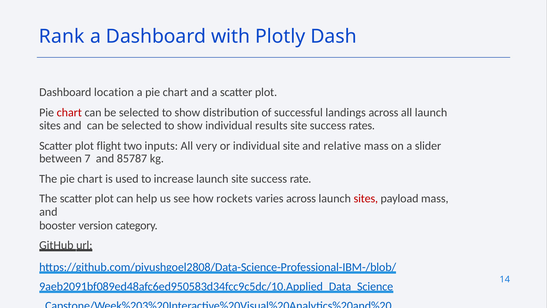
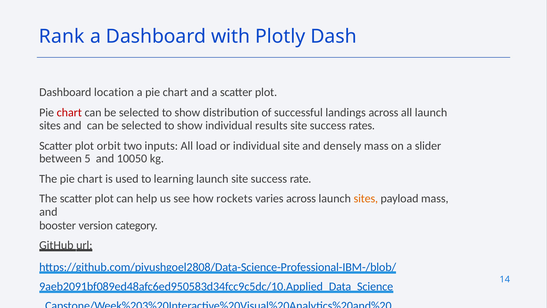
flight: flight -> orbit (109, 146)
very: very -> load (207, 146)
relative: relative -> densely (342, 146)
7: 7 -> 5 (87, 158)
85787: 85787 -> 10050 (132, 158)
increase: increase -> learning (174, 179)
sites colour: red -> orange (366, 198)
